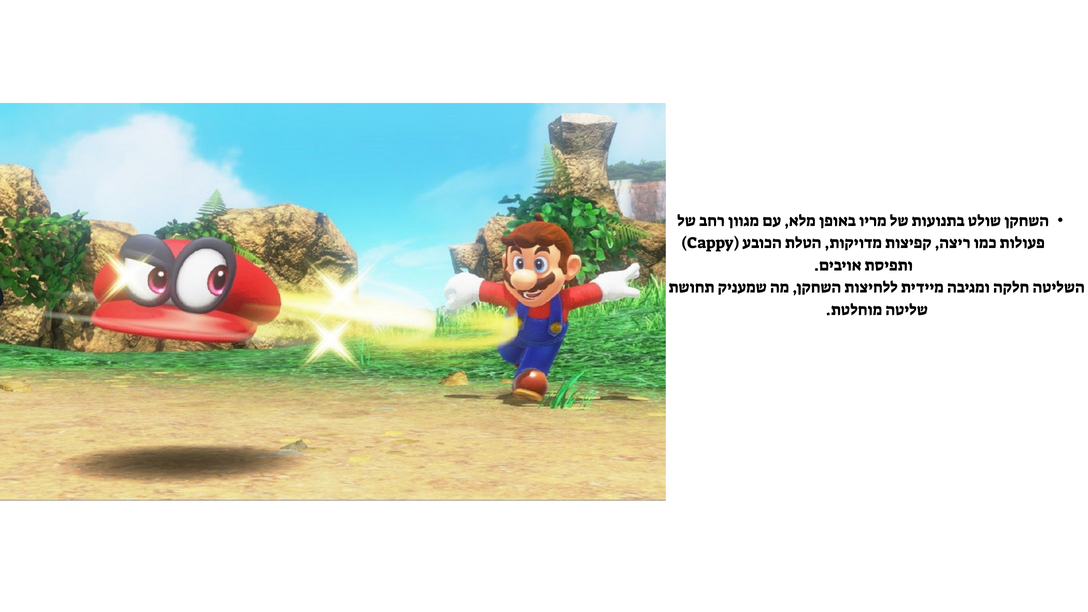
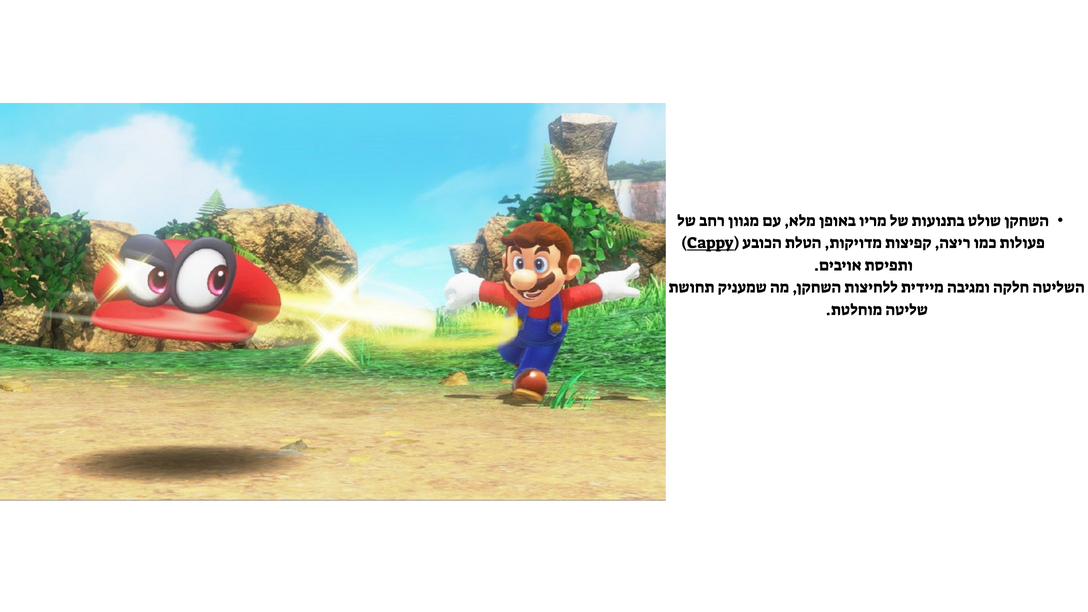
Cappy underline: none -> present (710, 243)
